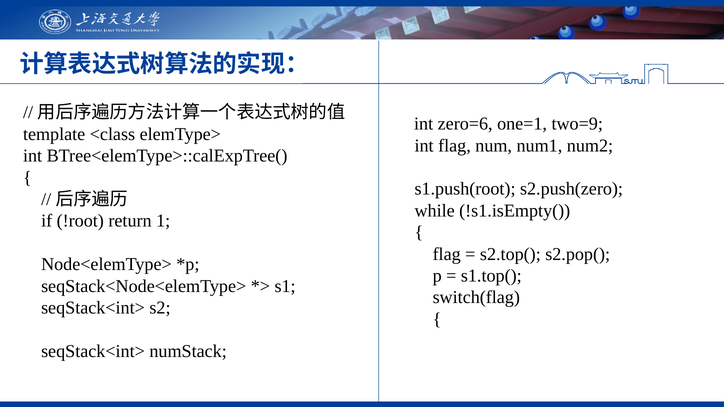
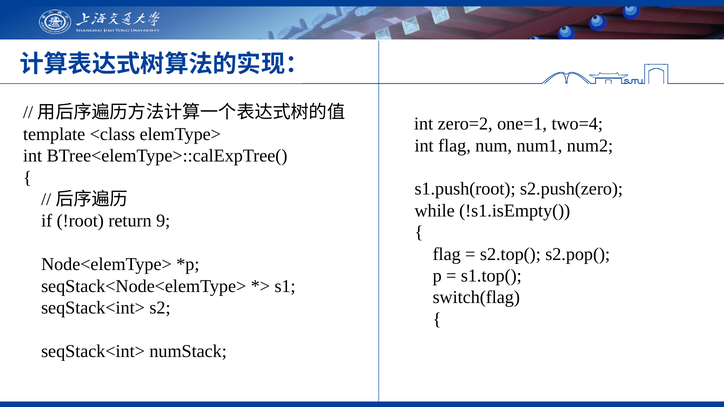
zero=6: zero=6 -> zero=2 (465, 124)
two=9: two=9 -> two=4 (577, 124)
1: 1 -> 9 (163, 221)
